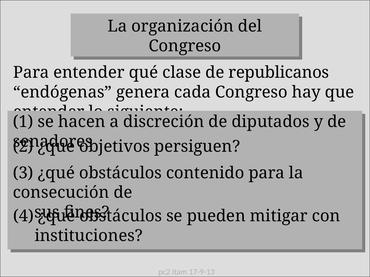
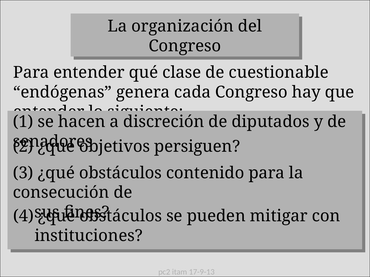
republicanos: republicanos -> cuestionable (279, 73)
